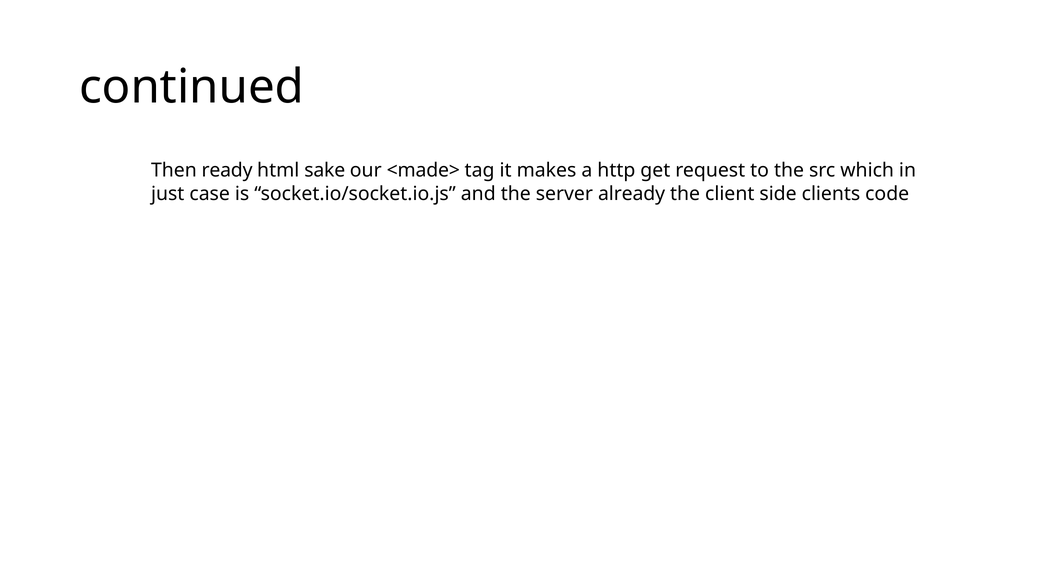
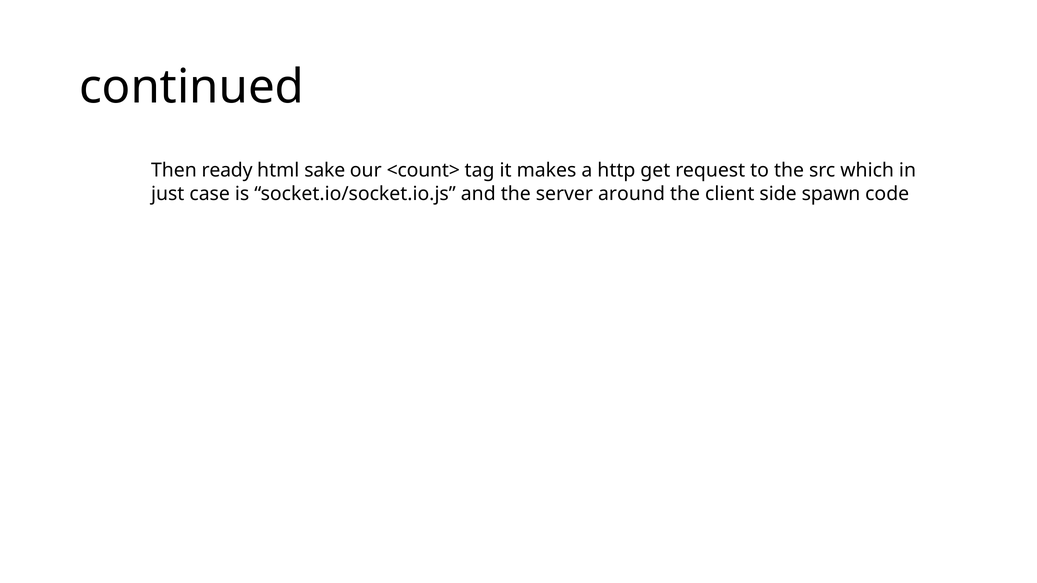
<made>: <made> -> <count> (423, 171)
already: already -> around (632, 194)
clients: clients -> spawn (831, 194)
